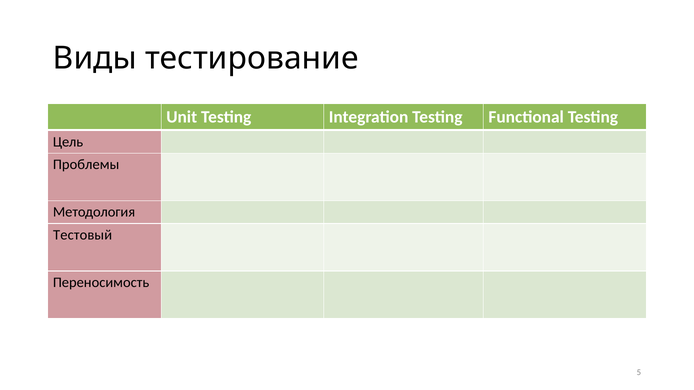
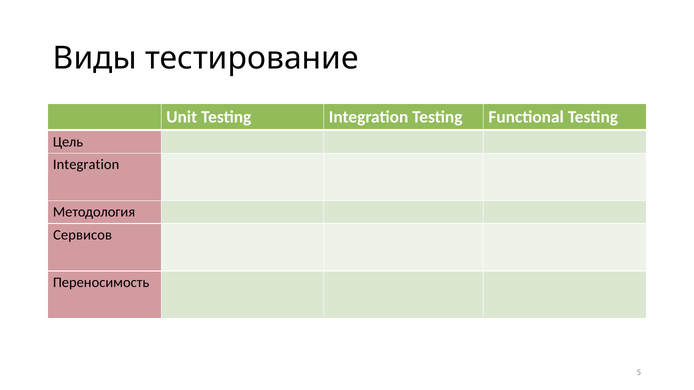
Проблемы: Проблемы -> Integration (86, 165)
Тестовый: Тестовый -> Сервисов (83, 235)
